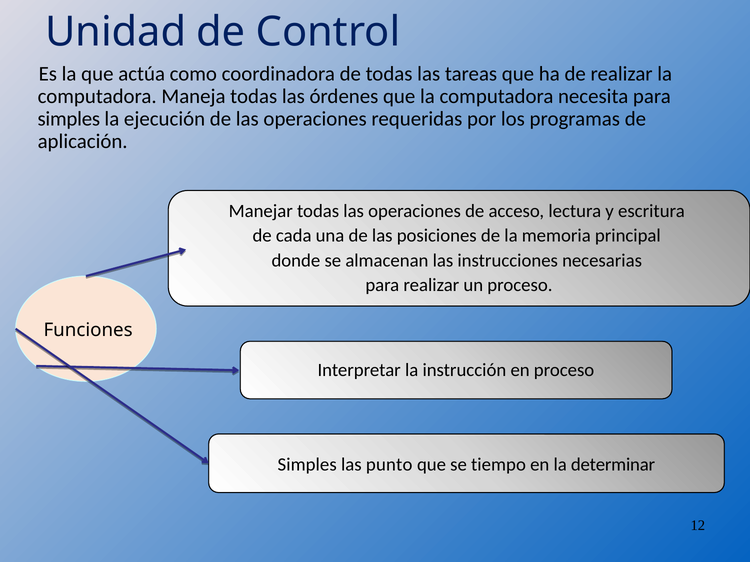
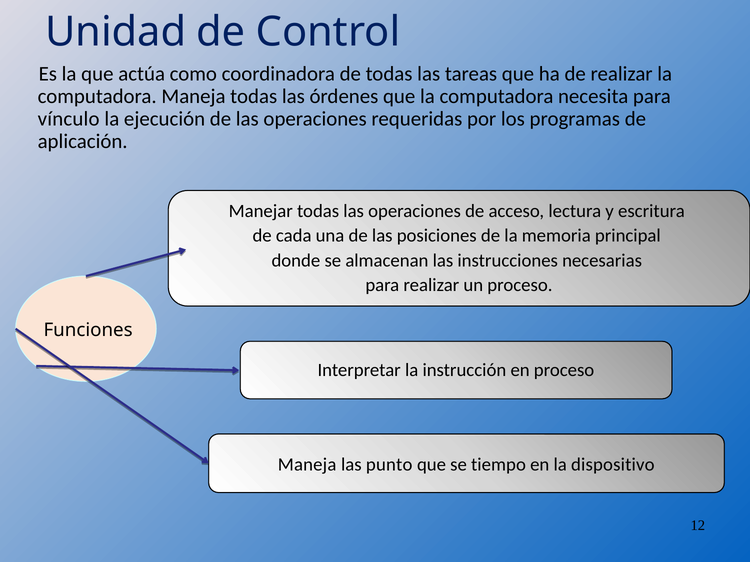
simples: simples -> vínculo (69, 119)
Simples: Simples -> Maneja (307, 465)
determinar: determinar -> dispositivo (613, 465)
